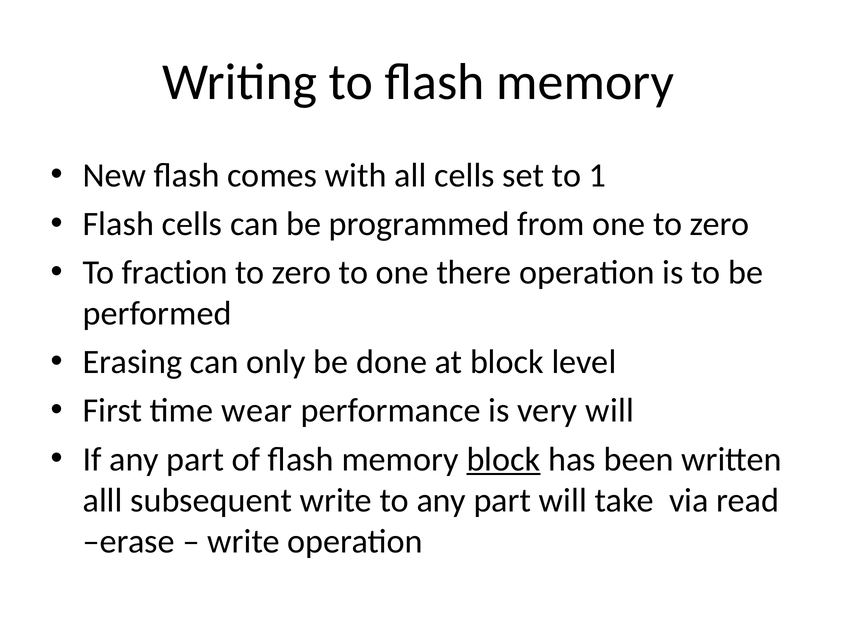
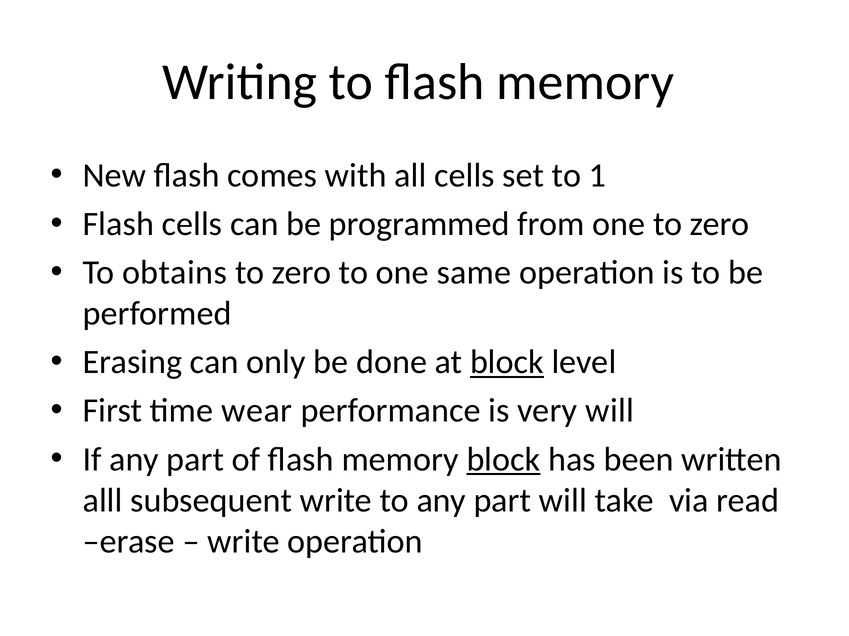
fraction: fraction -> obtains (175, 273)
there: there -> same (474, 273)
block underline: none -> present (507, 363)
